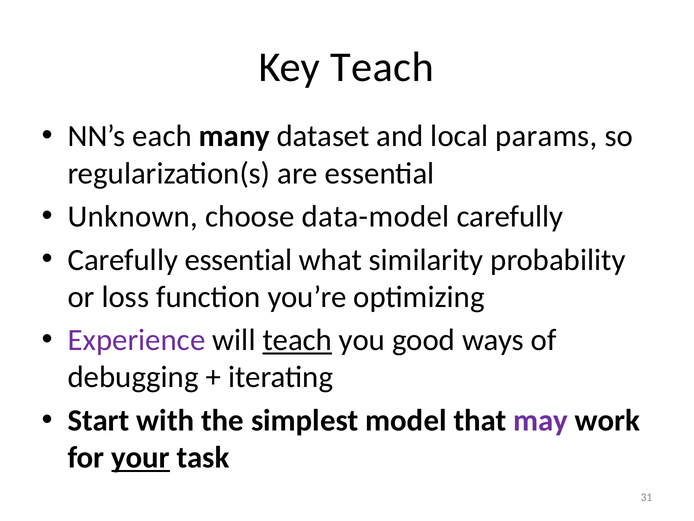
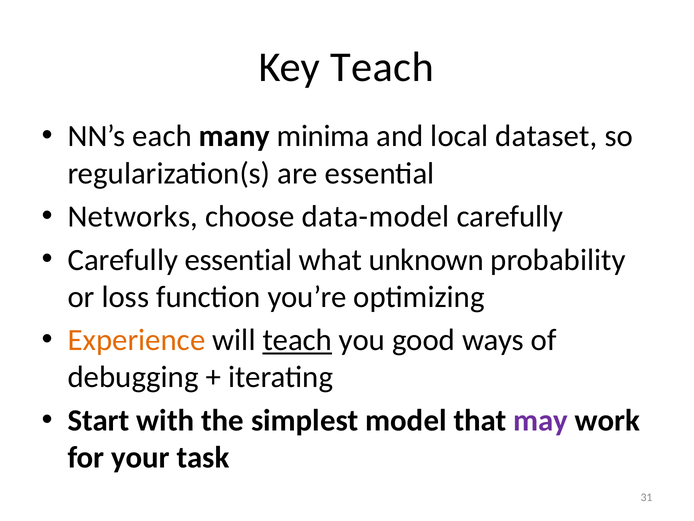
dataset: dataset -> minima (323, 136)
params: params -> dataset (546, 136)
Unknown: Unknown -> Networks (133, 216)
similarity: similarity -> unknown (426, 260)
Experience colour: purple -> orange (137, 340)
your underline: present -> none (141, 457)
